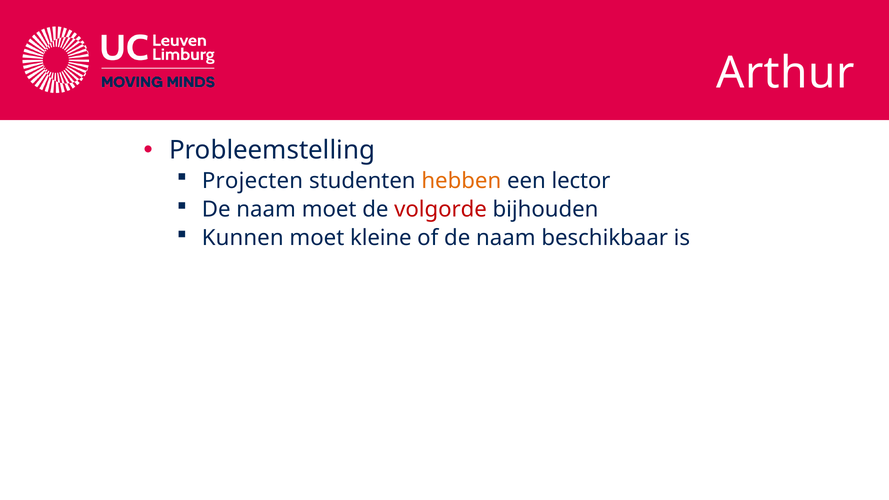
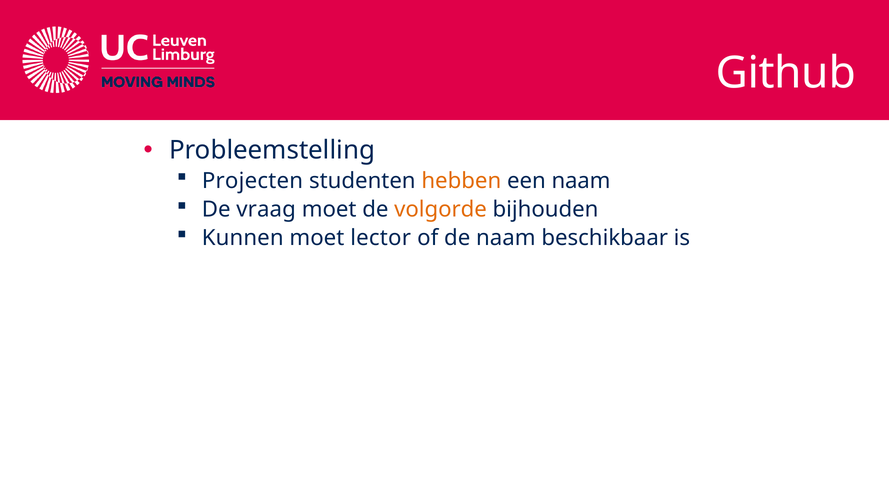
Arthur: Arthur -> Github (786, 73)
een lector: lector -> naam (581, 181)
naam: naam -> vraag (266, 210)
volgorde colour: red -> orange (441, 210)
kleine: kleine -> lector (381, 238)
